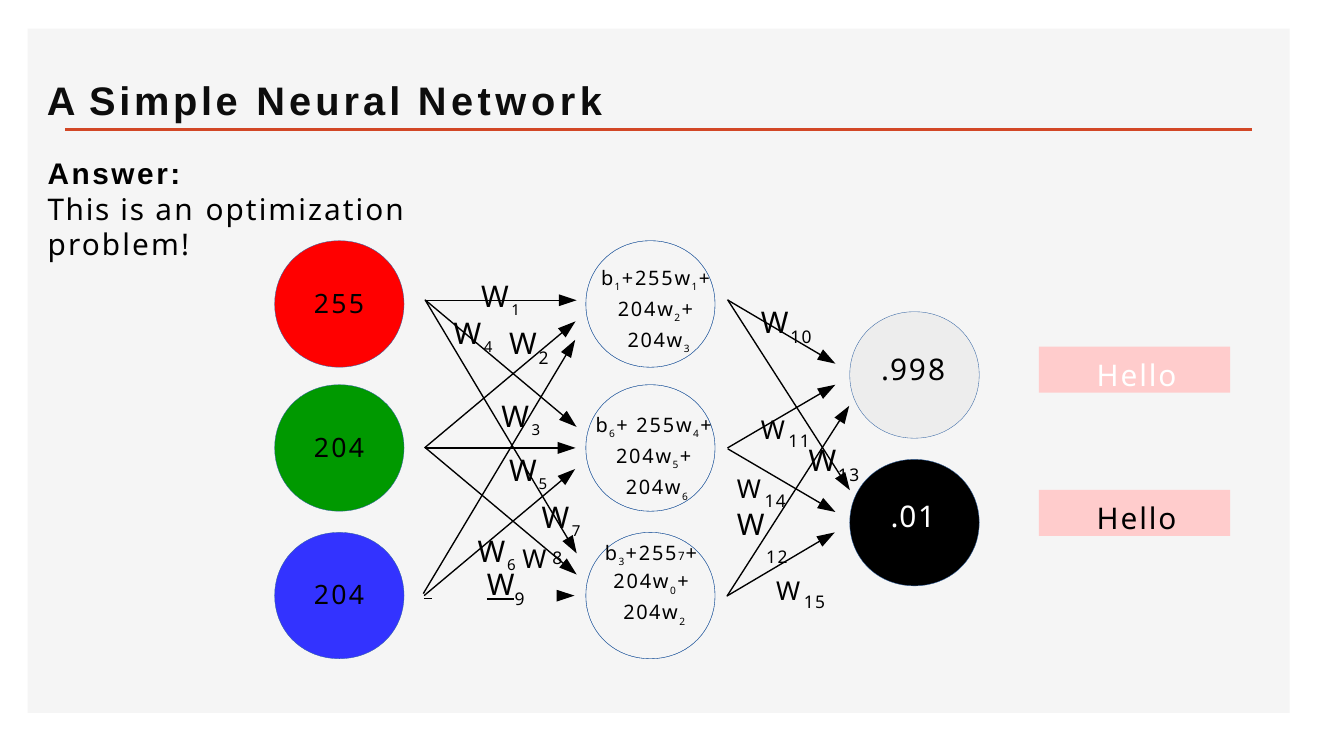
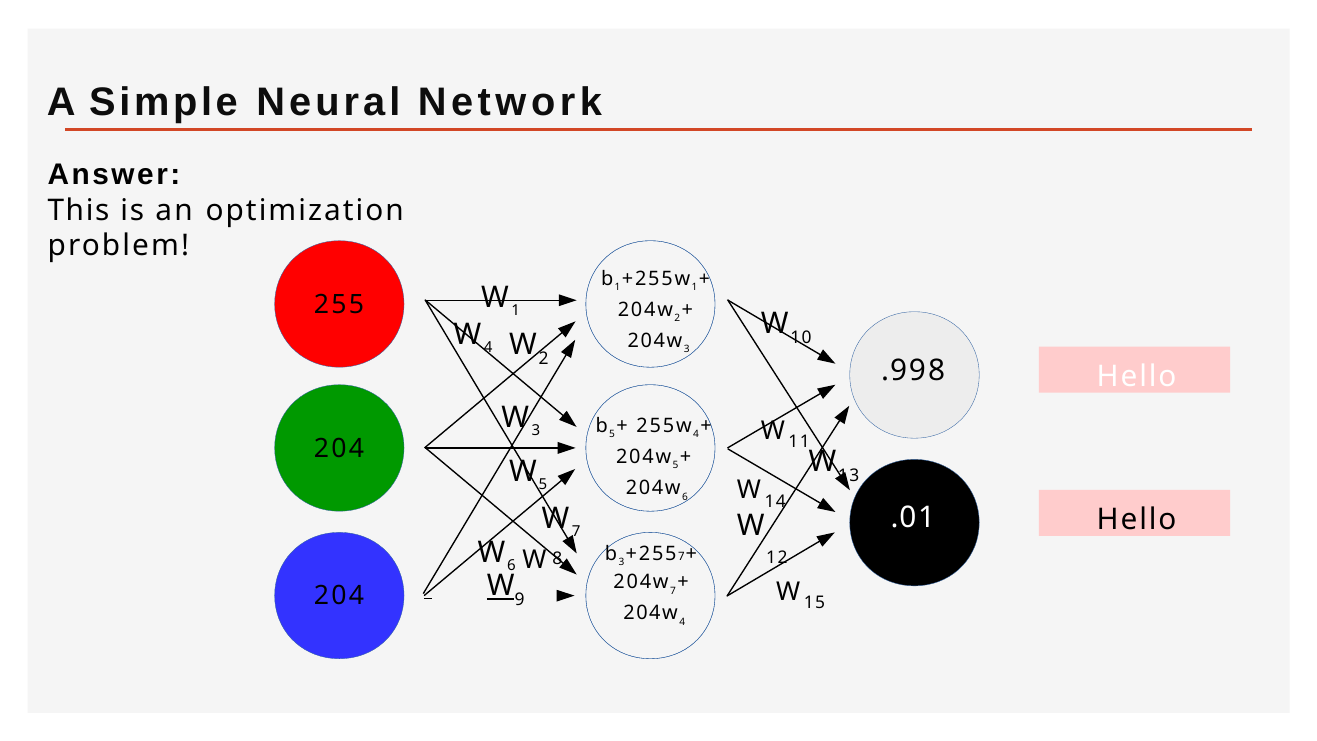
6: 6 -> 5 (612, 434)
0: 0 -> 7 (673, 591)
2: 2 -> 4 (682, 622)
